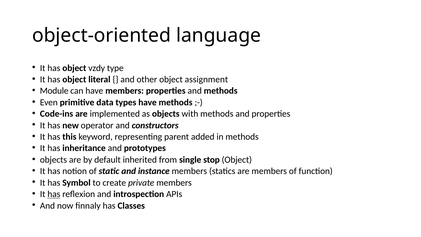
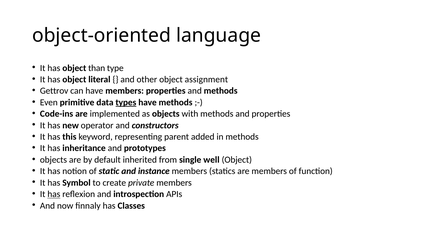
vzdy: vzdy -> than (97, 68)
Module: Module -> Gettrov (54, 91)
types underline: none -> present (126, 102)
stop: stop -> well (211, 160)
